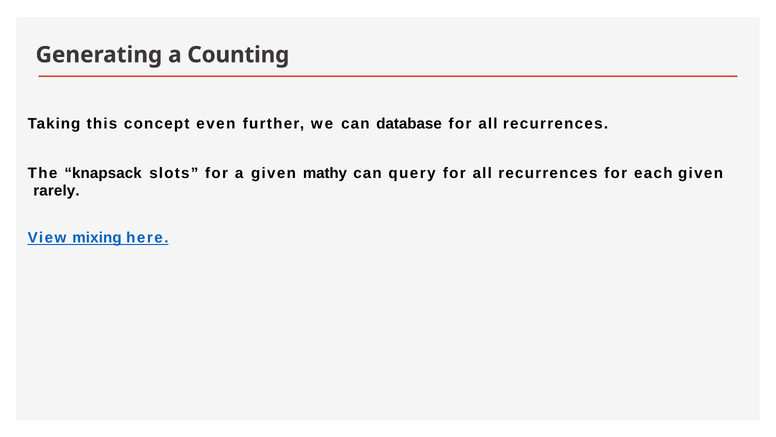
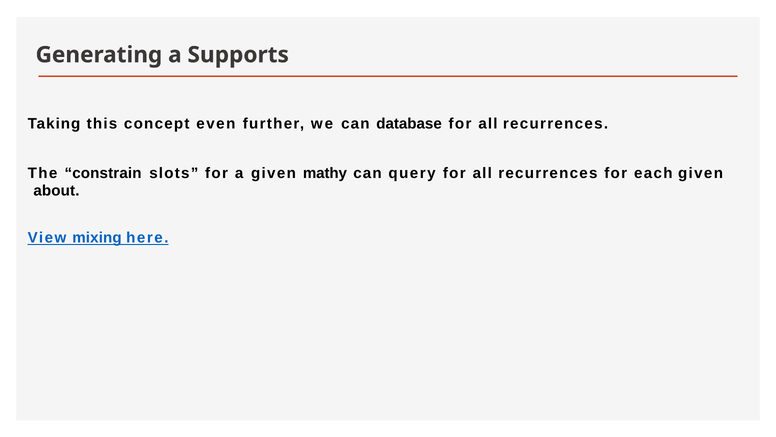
Counting: Counting -> Supports (238, 55)
knapsack: knapsack -> constrain (103, 173)
rarely: rarely -> about (56, 191)
